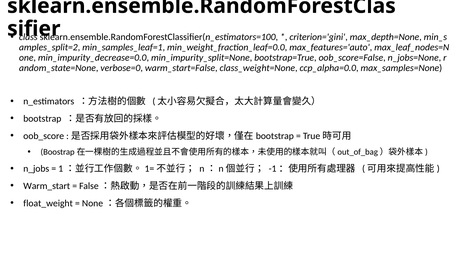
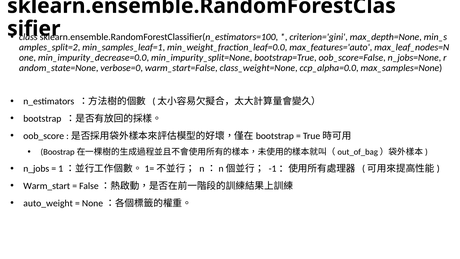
float_weight: float_weight -> auto_weight (48, 203)
